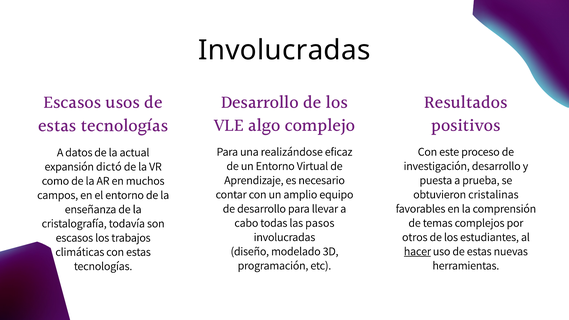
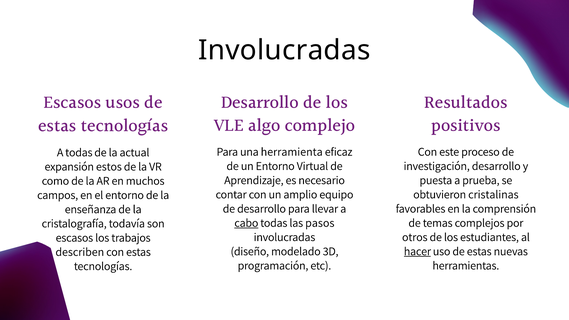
realizándose: realizándose -> herramienta (292, 152)
A datos: datos -> todas (79, 152)
dictó: dictó -> estos (109, 167)
cabo underline: none -> present (246, 223)
climáticas: climáticas -> describen (80, 252)
